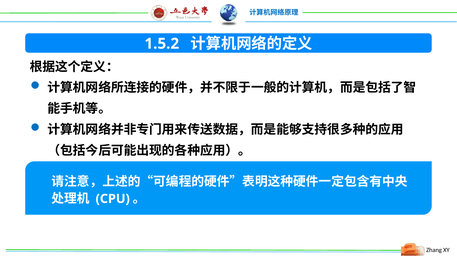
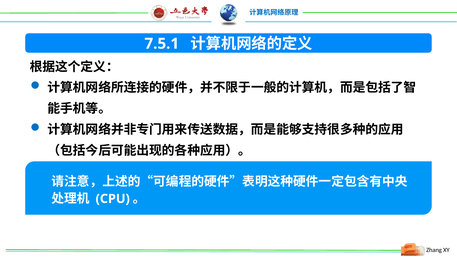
1.5.2: 1.5.2 -> 7.5.1 (162, 44)
